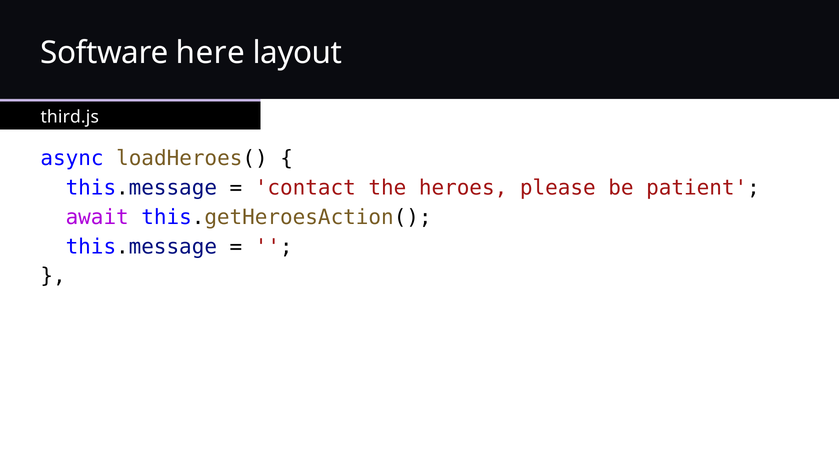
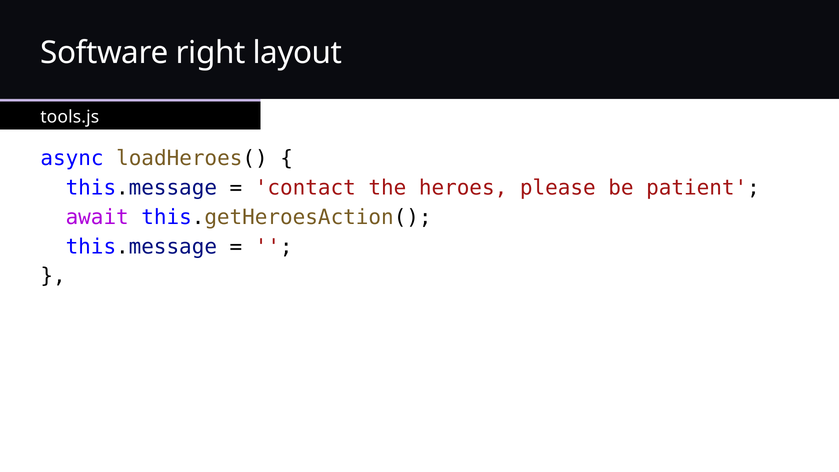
here: here -> right (211, 53)
third.js: third.js -> tools.js (70, 117)
